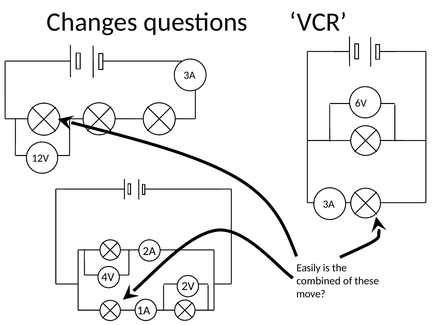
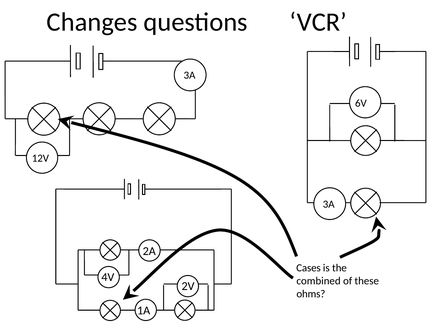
Easily: Easily -> Cases (309, 268)
move: move -> ohms (311, 294)
